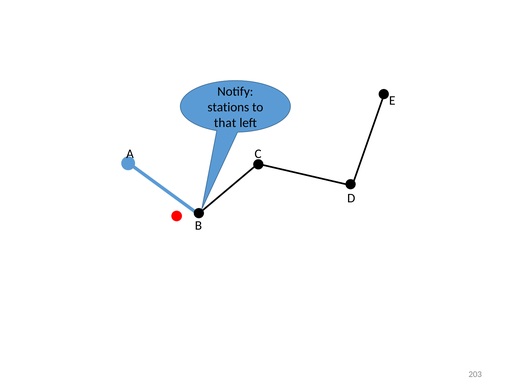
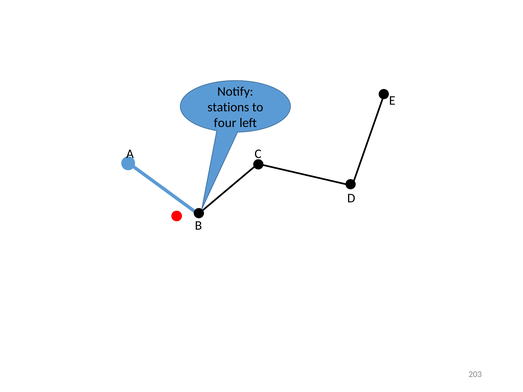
that: that -> four (225, 123)
